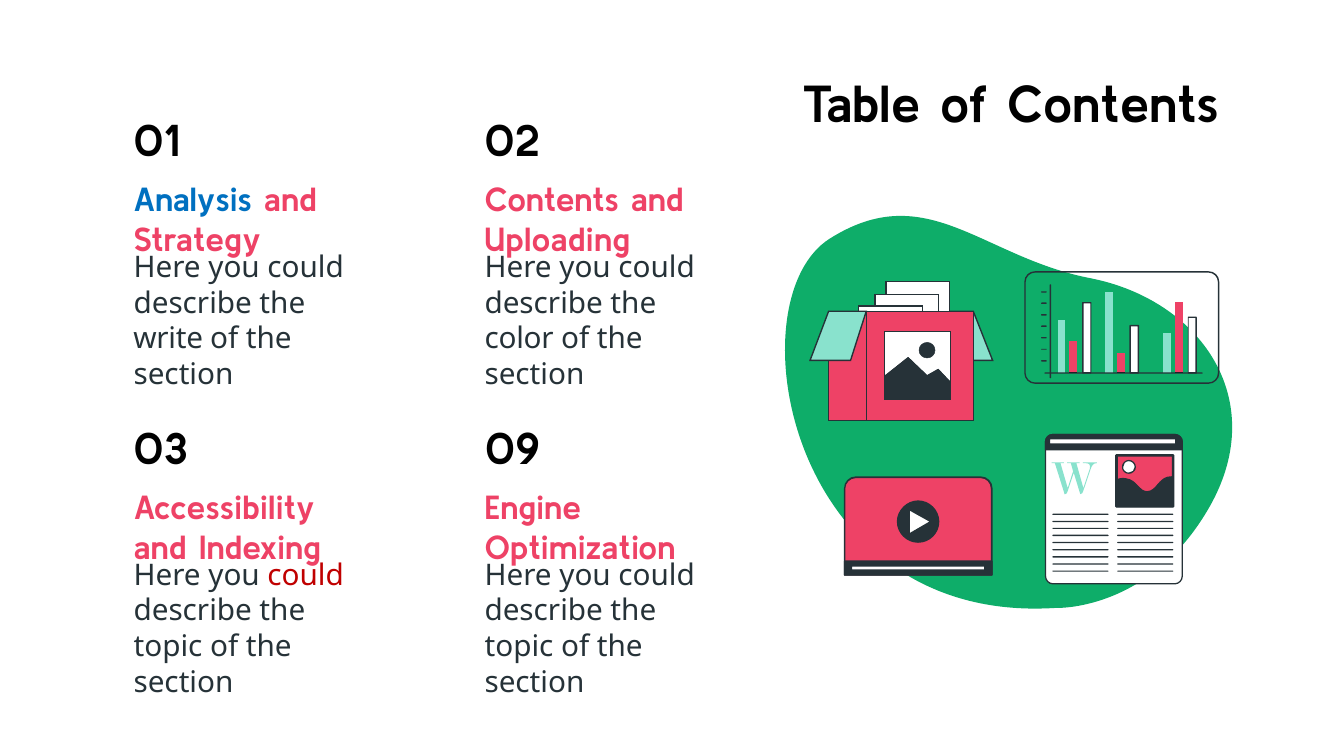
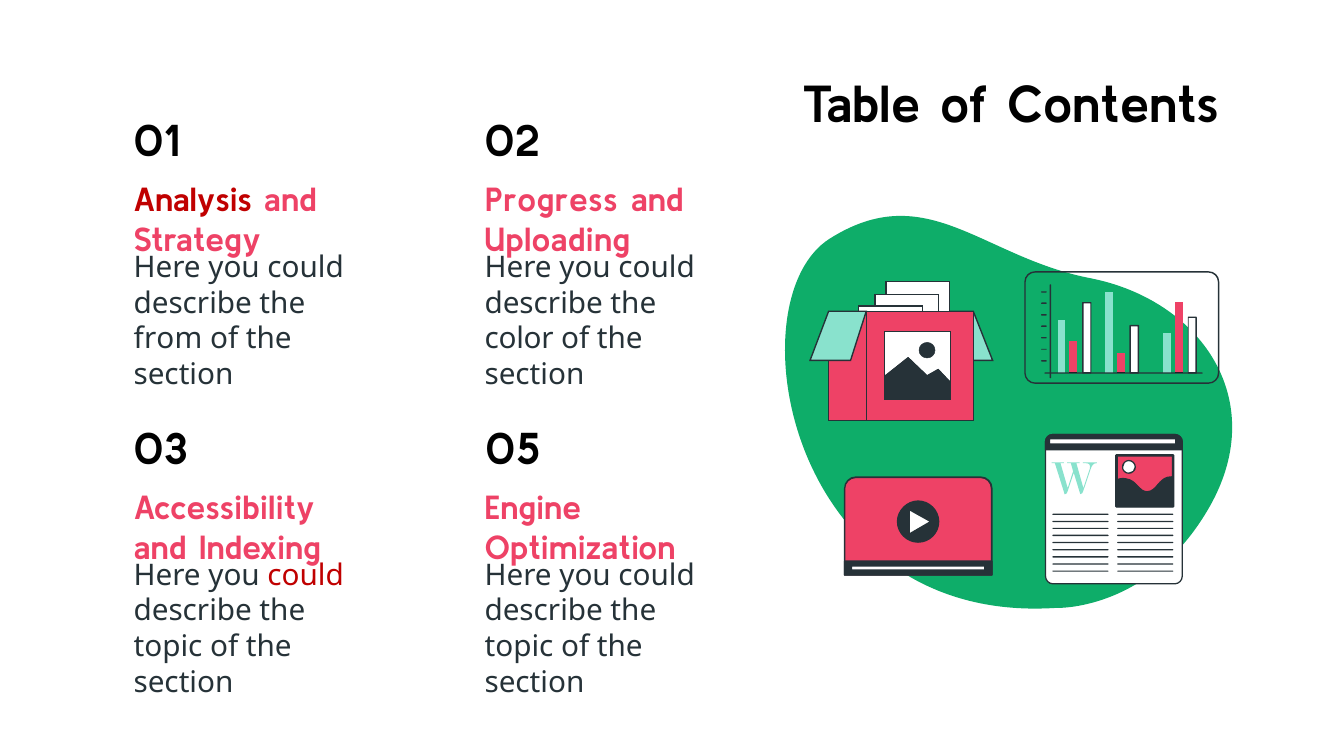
Analysis colour: blue -> red (193, 201)
Contents: Contents -> Progress (551, 201)
write: write -> from (168, 339)
09: 09 -> 05 (513, 450)
